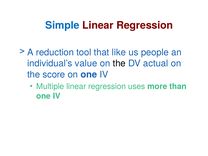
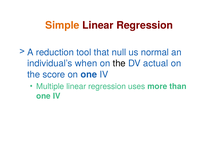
Simple colour: blue -> orange (62, 25)
like: like -> null (119, 52)
people: people -> normal (155, 52)
value: value -> when (86, 63)
